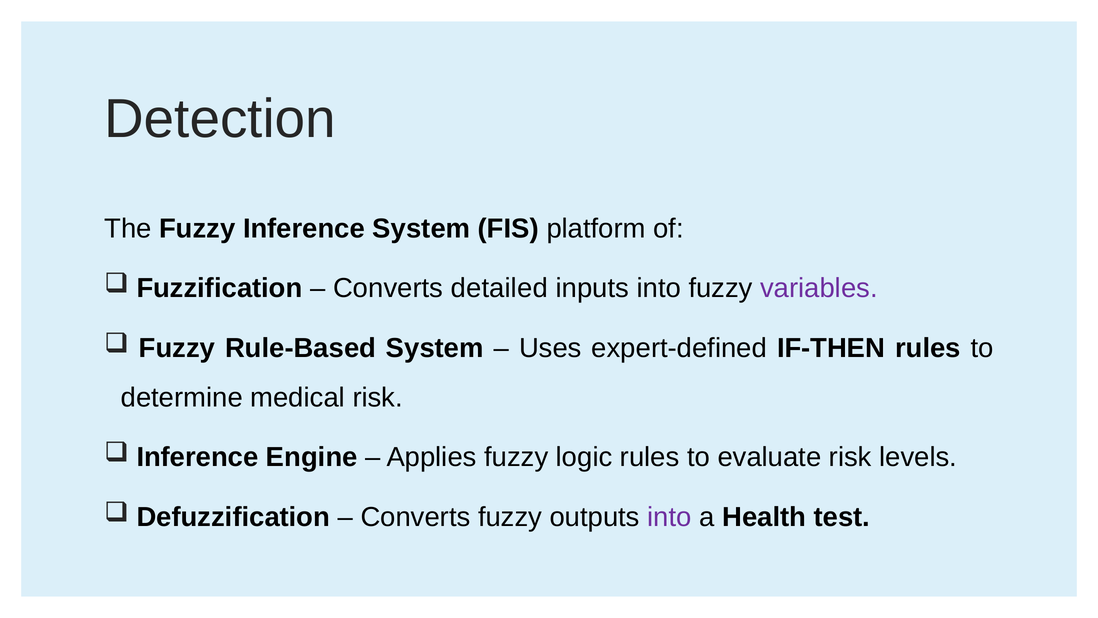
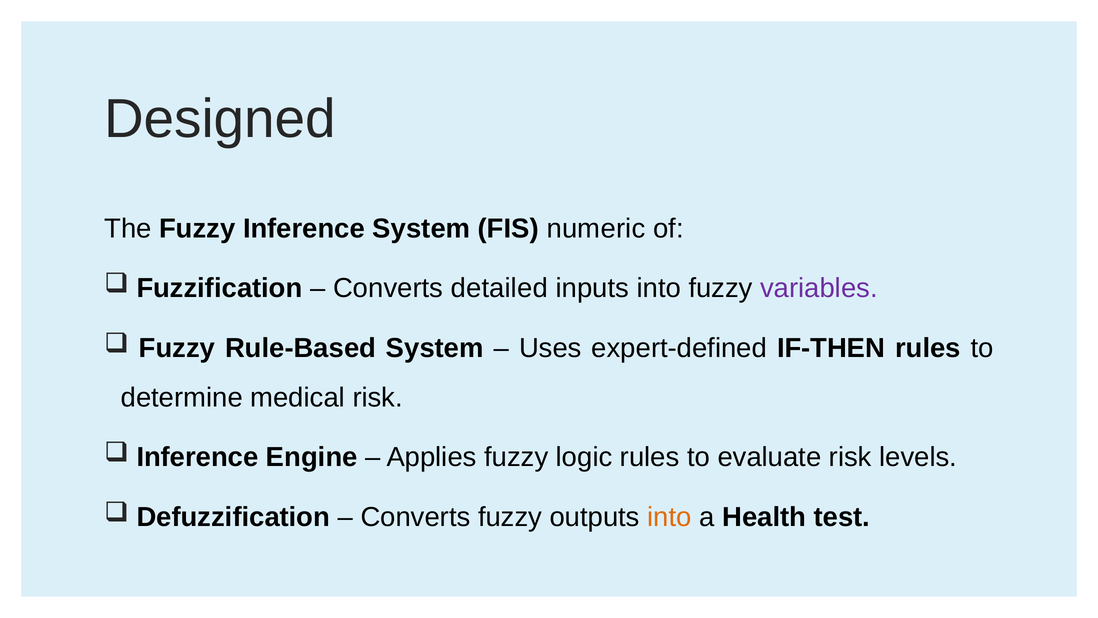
Detection: Detection -> Designed (220, 119)
platform: platform -> numeric (596, 228)
into colour: purple -> orange (669, 517)
